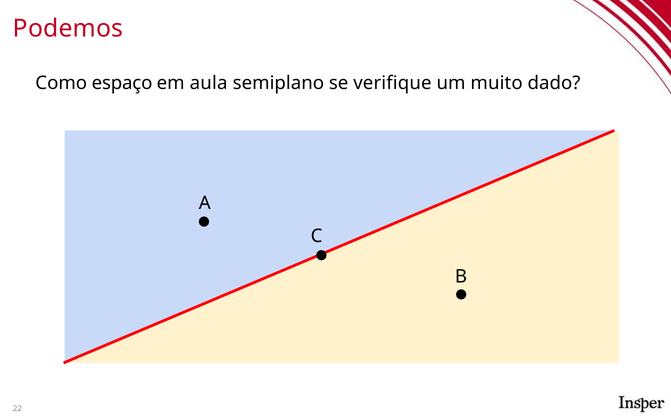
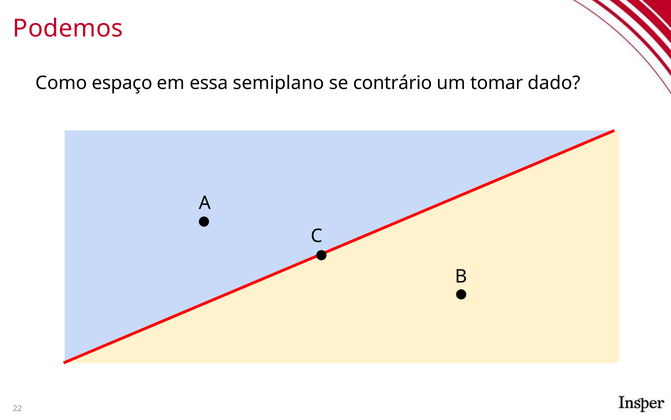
aula: aula -> essa (209, 83)
verifique: verifique -> contrário (393, 83)
muito: muito -> tomar (497, 83)
